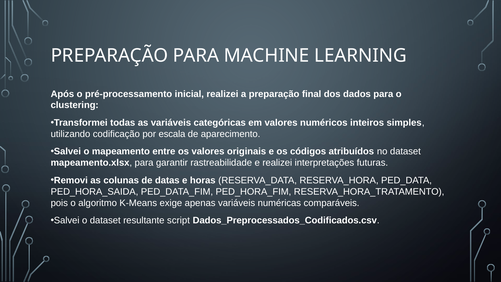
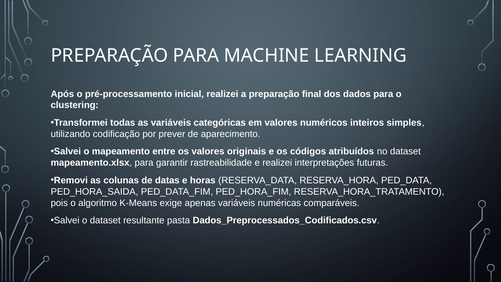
escala: escala -> prever (172, 134)
script: script -> pasta (179, 220)
